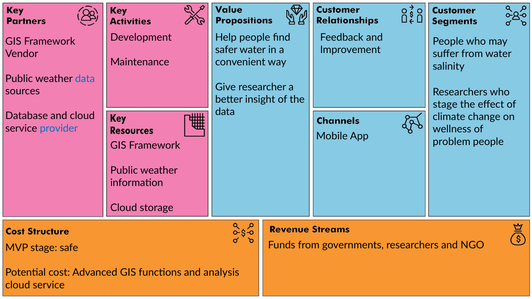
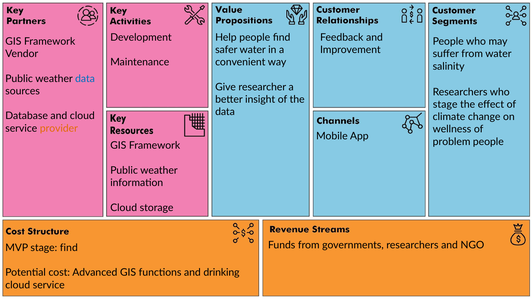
provider colour: blue -> orange (59, 128)
stage safe: safe -> find (69, 248)
analysis: analysis -> drinking (221, 273)
